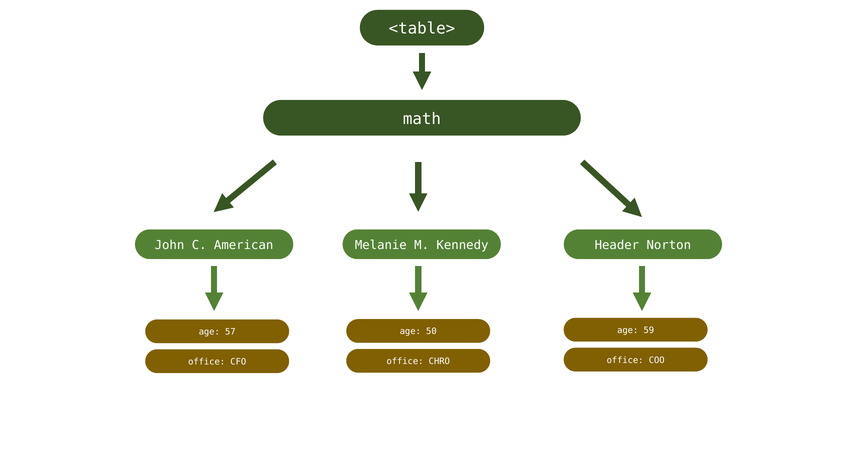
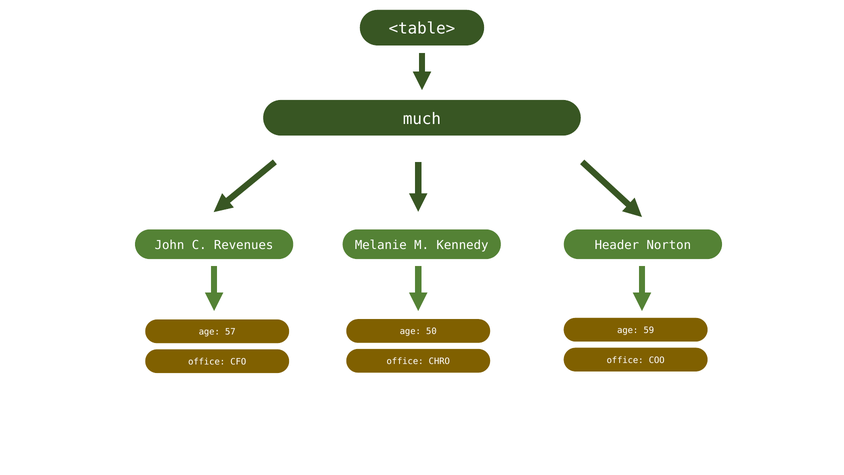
math: math -> much (422, 119)
American: American -> Revenues (244, 245)
